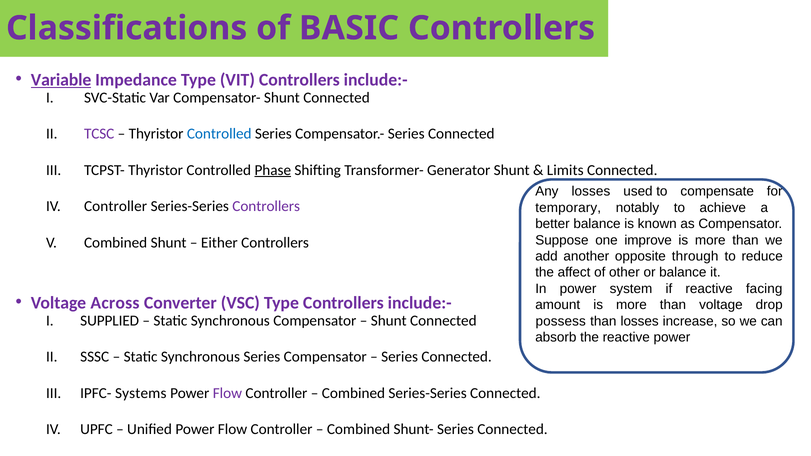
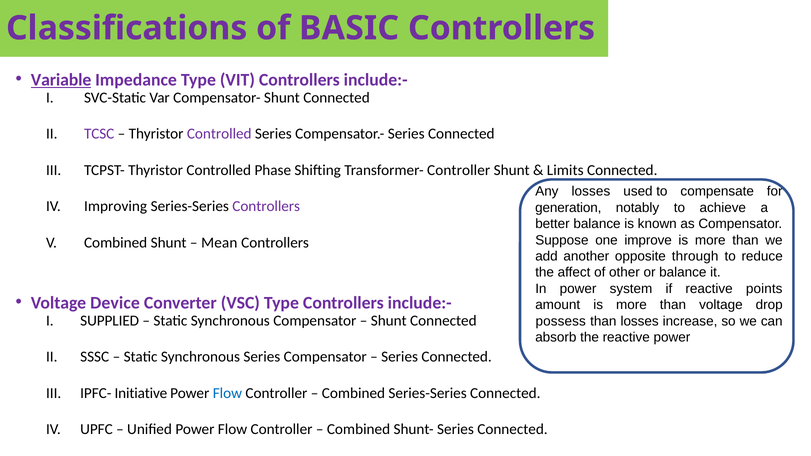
Controlled colour: blue -> purple (219, 134)
Phase underline: present -> none (273, 170)
Transformer- Generator: Generator -> Controller (459, 170)
Controller: Controller -> Improving (116, 206)
temporary: temporary -> generation (568, 208)
Either: Either -> Mean (219, 243)
facing: facing -> points (764, 289)
Across: Across -> Device (115, 303)
Systems: Systems -> Initiative (141, 393)
Flow colour: purple -> blue (227, 393)
